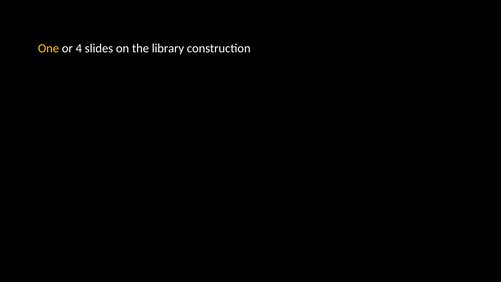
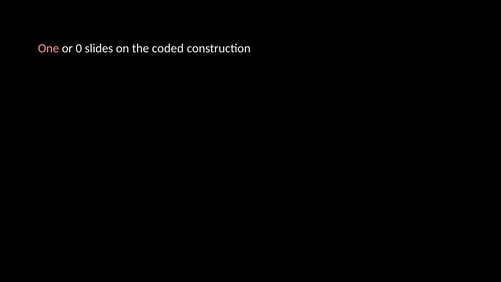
One colour: yellow -> pink (48, 48)
4: 4 -> 0 (79, 48)
library: library -> coded (168, 48)
